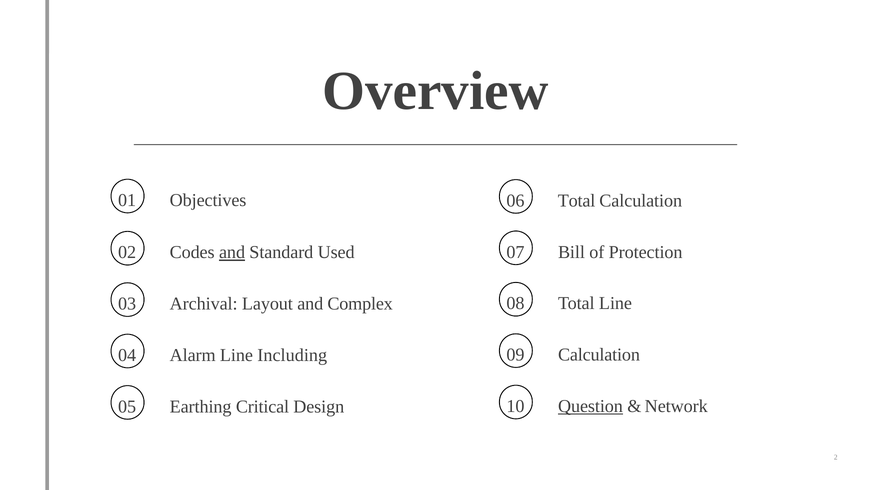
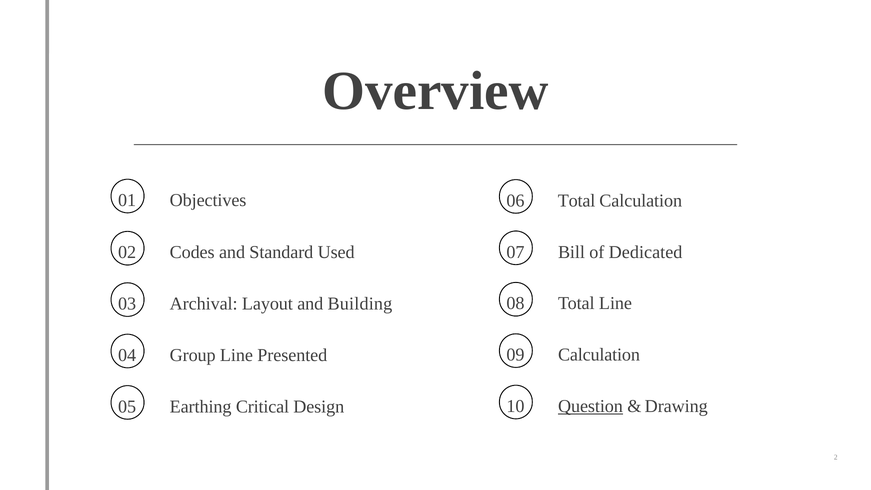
Protection: Protection -> Dedicated (646, 252)
and underline: present -> none (232, 252)
Complex: Complex -> Building (360, 304)
Alarm: Alarm -> Group (193, 355)
Including: Including -> Presented (292, 355)
Network: Network -> Drawing (676, 406)
